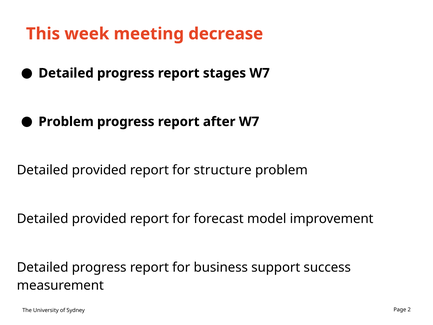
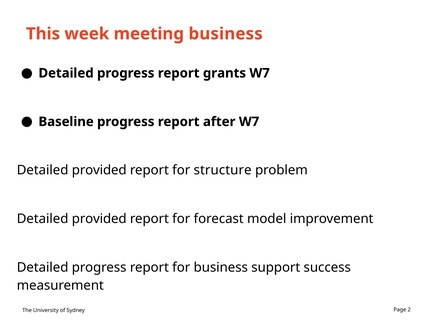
meeting decrease: decrease -> business (226, 34)
stages: stages -> grants (224, 73)
Problem: Problem -> Baseline (66, 122)
